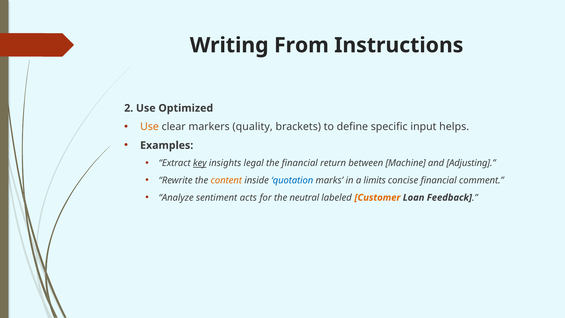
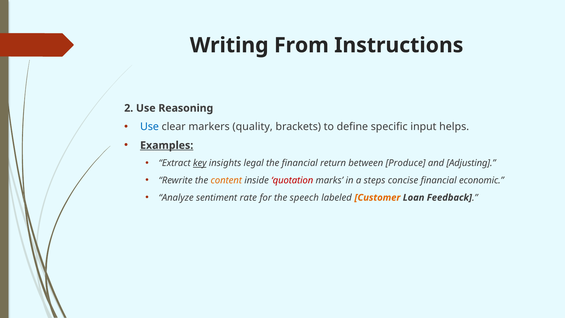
Optimized: Optimized -> Reasoning (186, 108)
Use colour: orange -> blue (149, 127)
Examples underline: none -> present (167, 145)
Machine: Machine -> Produce (406, 163)
quotation colour: blue -> red (292, 180)
limits: limits -> steps (375, 180)
comment: comment -> economic (481, 180)
acts: acts -> rate (248, 197)
neutral: neutral -> speech (304, 197)
